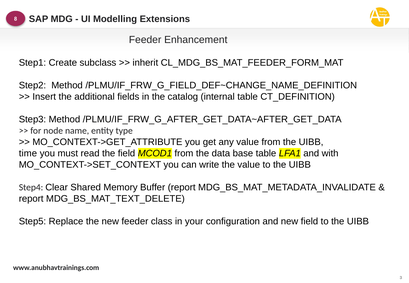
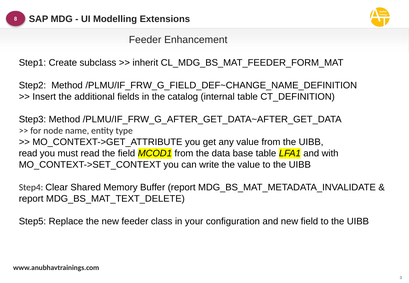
time: time -> read (28, 154)
